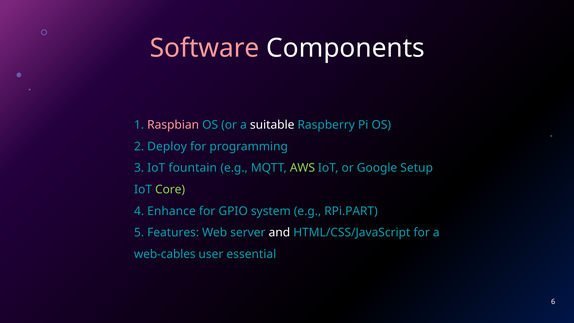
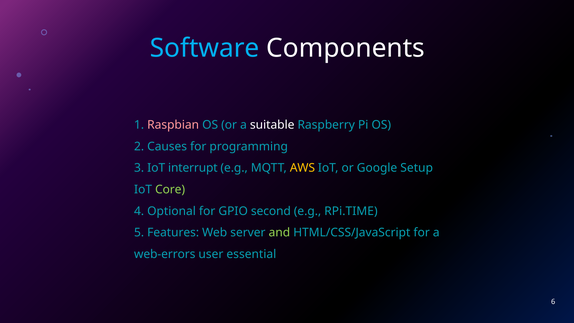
Software colour: pink -> light blue (205, 48)
Deploy: Deploy -> Causes (167, 146)
fountain: fountain -> interrupt (193, 168)
AWS colour: light green -> yellow (302, 168)
Enhance: Enhance -> Optional (172, 211)
system: system -> second (271, 211)
RPi.PART: RPi.PART -> RPi.TIME (351, 211)
and colour: white -> light green (279, 233)
web-cables: web-cables -> web-errors (165, 254)
